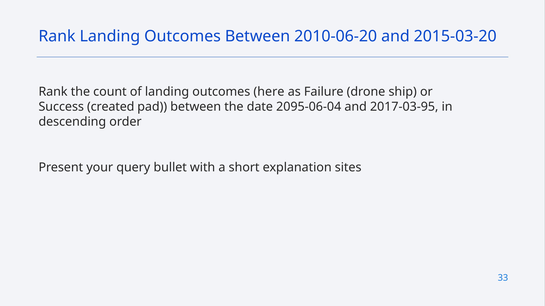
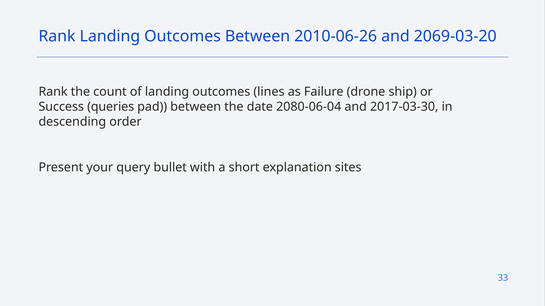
2010-06-20: 2010-06-20 -> 2010-06-26 (336, 36)
2015-03-20: 2015-03-20 -> 2069-03-20 (455, 36)
here: here -> lines (269, 92)
created: created -> queries (111, 107)
2095-06-04: 2095-06-04 -> 2080-06-04 (309, 107)
2017-03-95: 2017-03-95 -> 2017-03-30 (404, 107)
